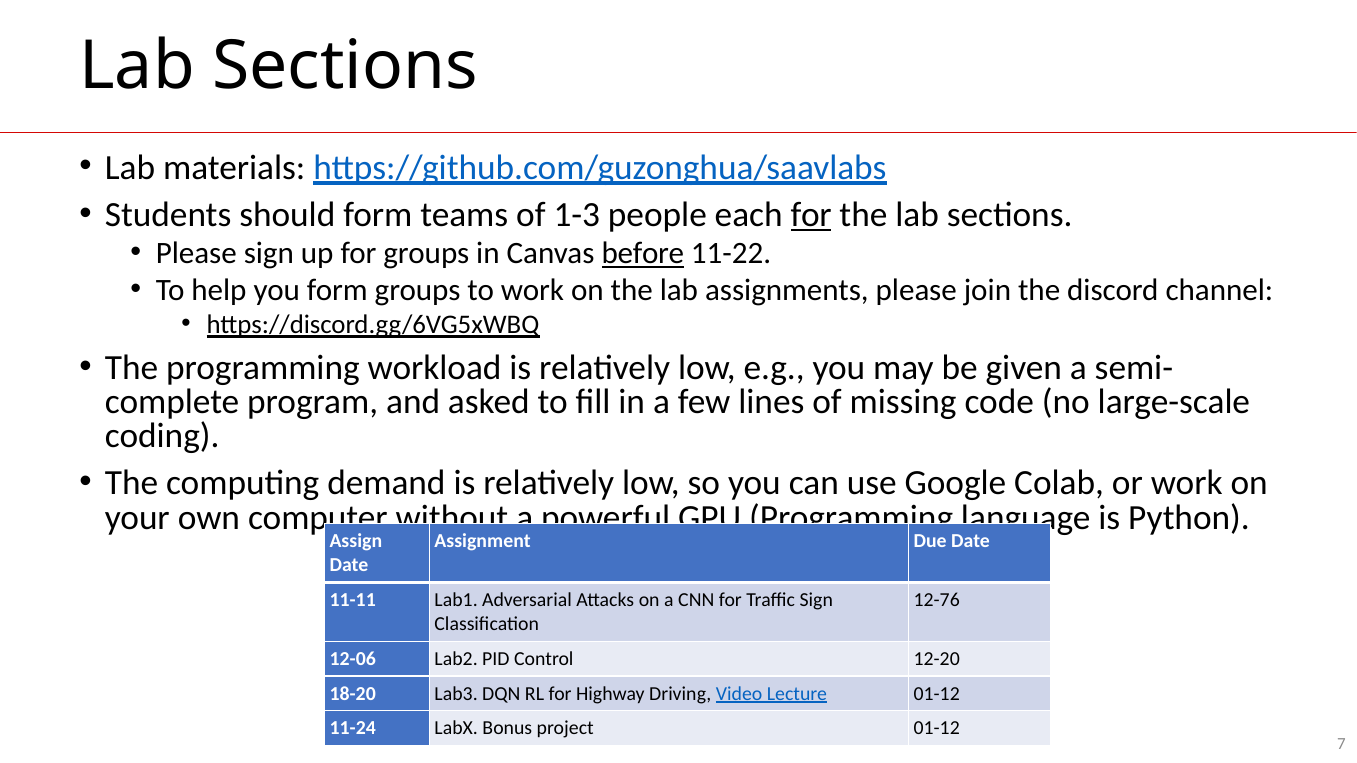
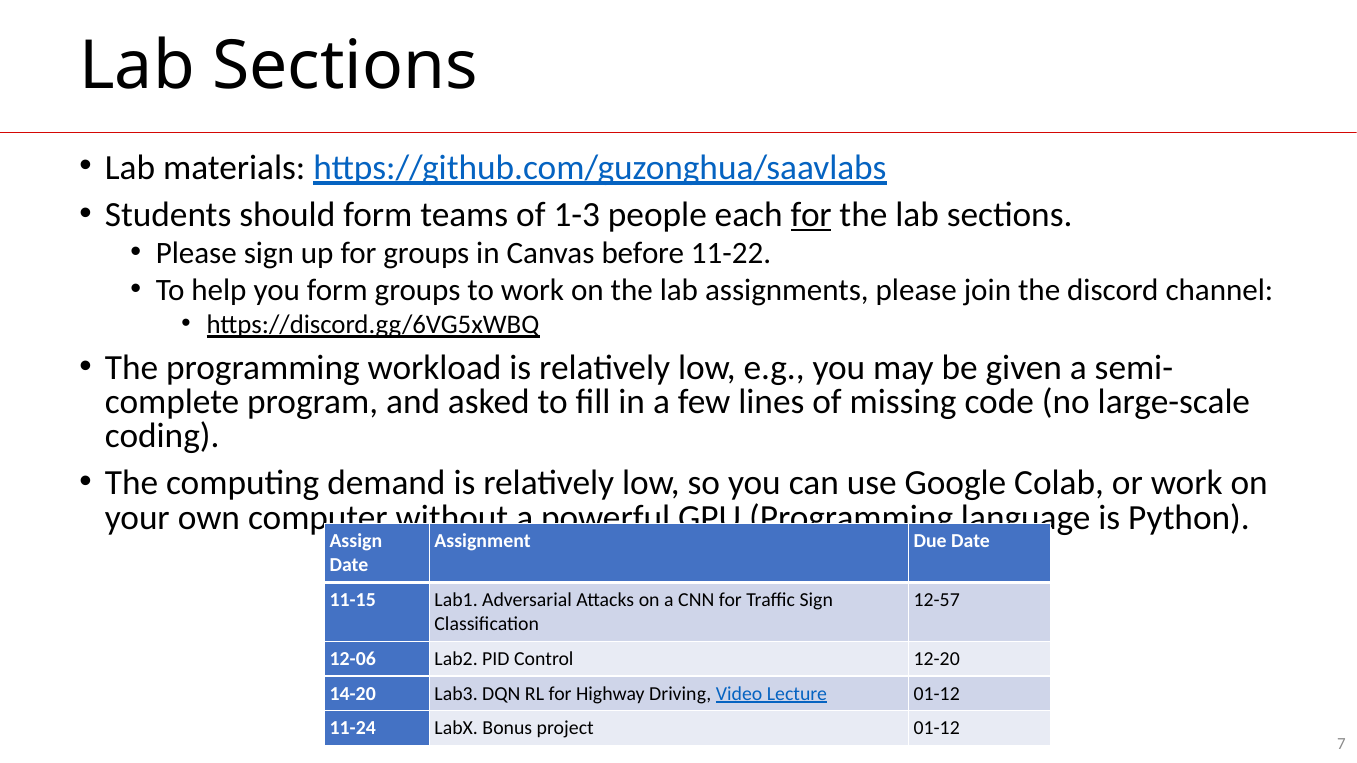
before underline: present -> none (643, 254)
11-11: 11-11 -> 11-15 (353, 600)
12-76: 12-76 -> 12-57 (937, 600)
18-20: 18-20 -> 14-20 (353, 694)
